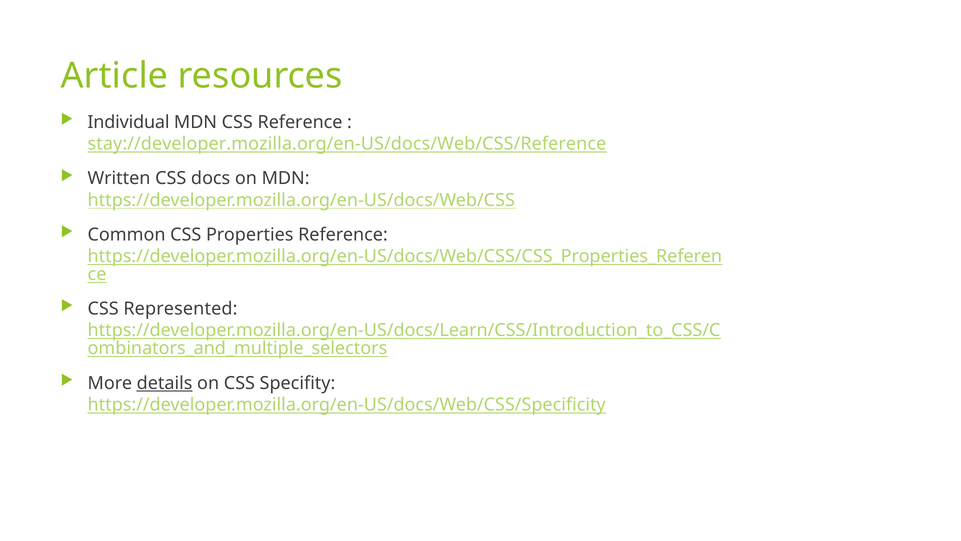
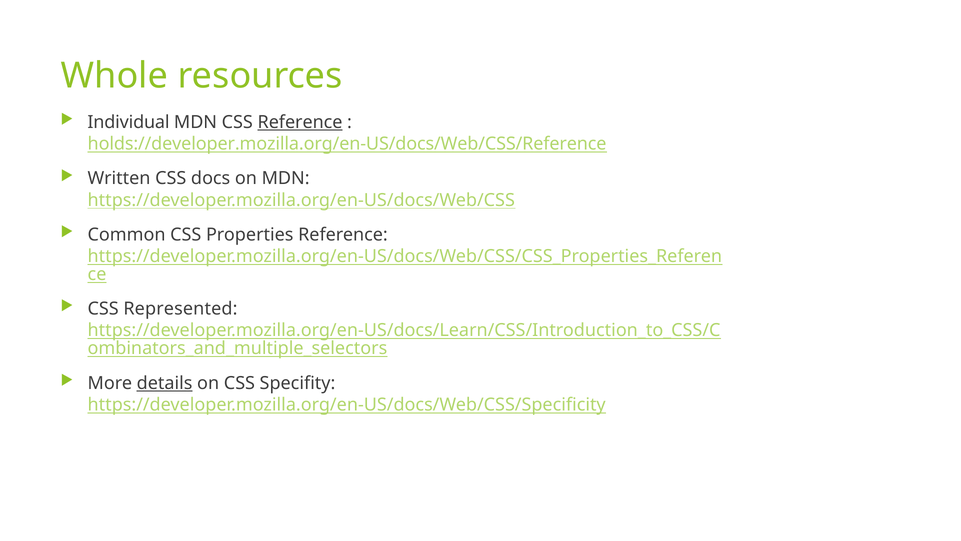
Article: Article -> Whole (114, 76)
Reference underline: none -> present (300, 122)
stay://developer.mozilla.org/en-US/docs/Web/CSS/Reference: stay://developer.mozilla.org/en-US/docs/Web/CSS/Reference -> holds://developer.mozilla.org/en-US/docs/Web/CSS/Reference (347, 144)
